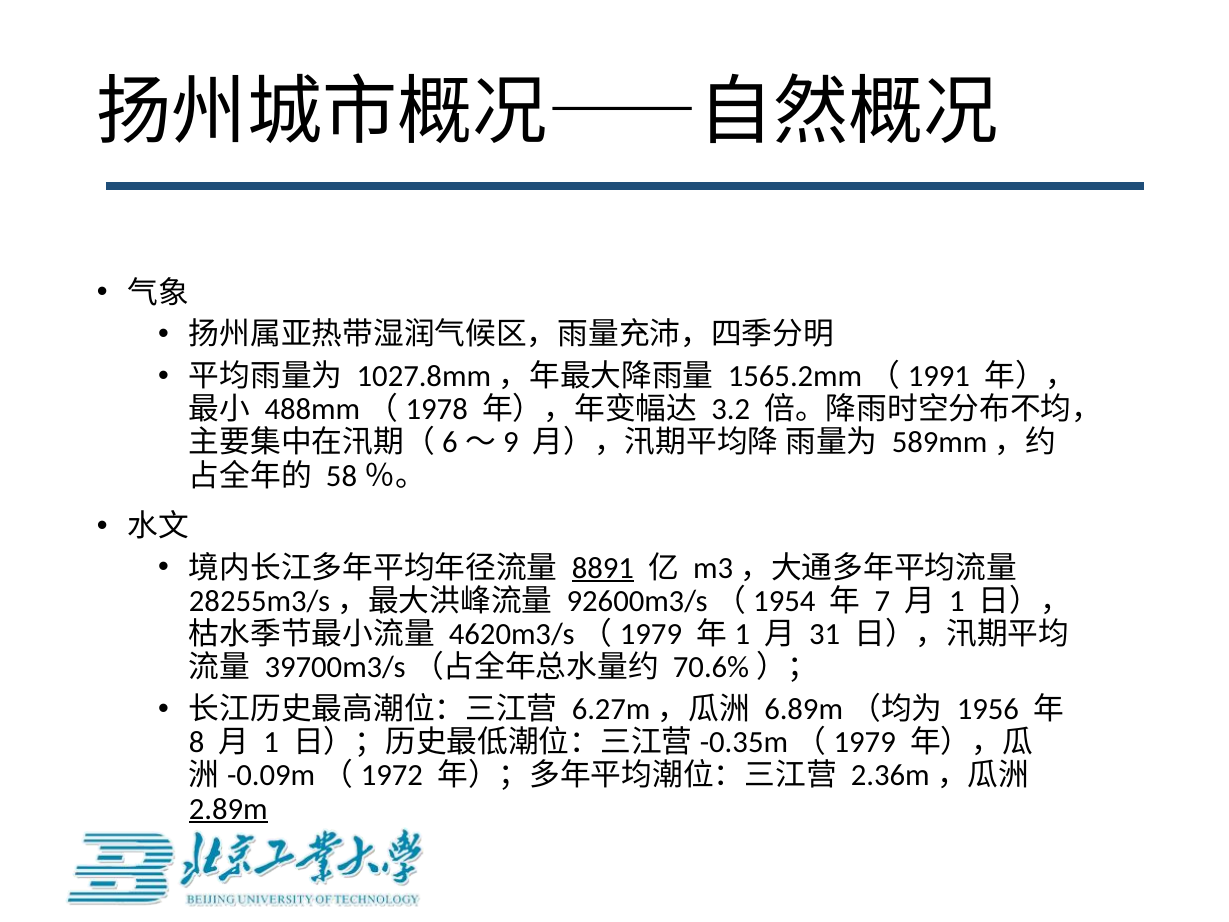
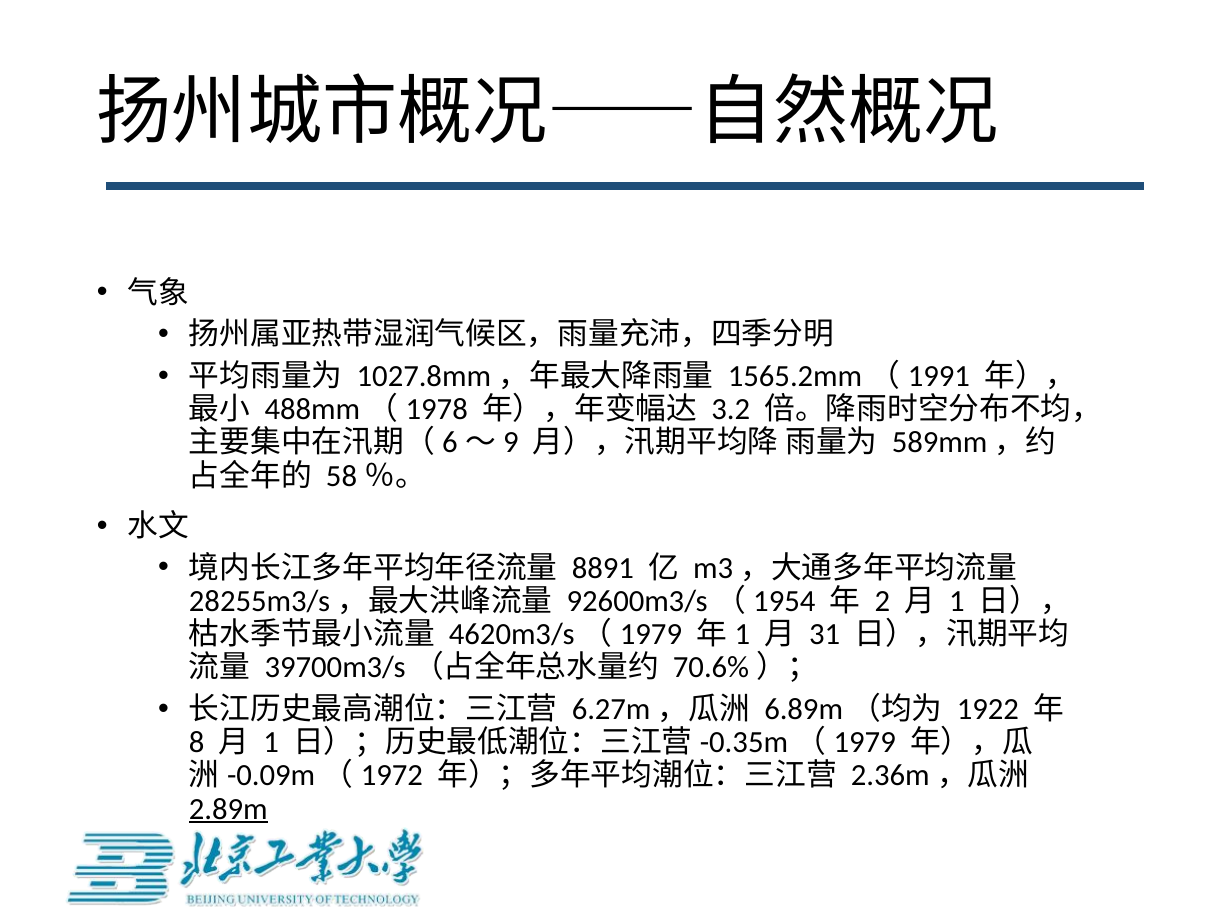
8891 underline: present -> none (603, 568)
7: 7 -> 2 (882, 601)
1956: 1956 -> 1922 (988, 709)
